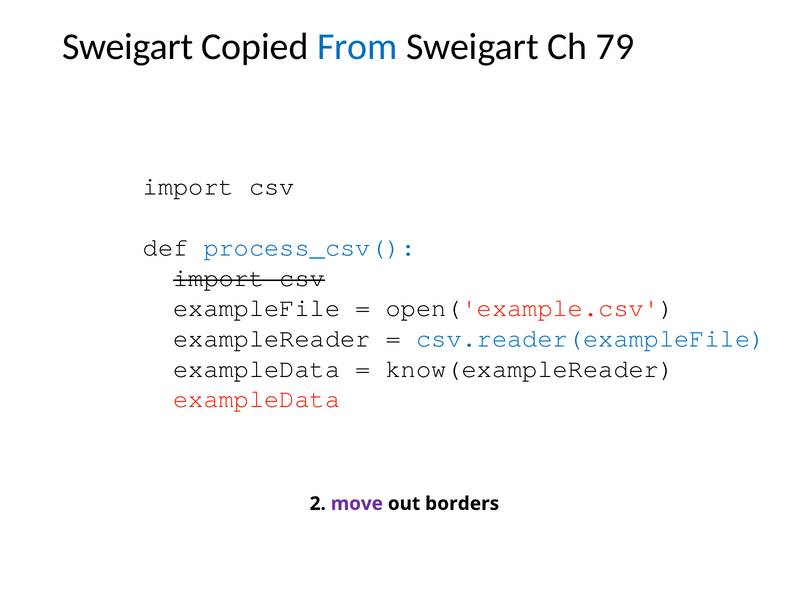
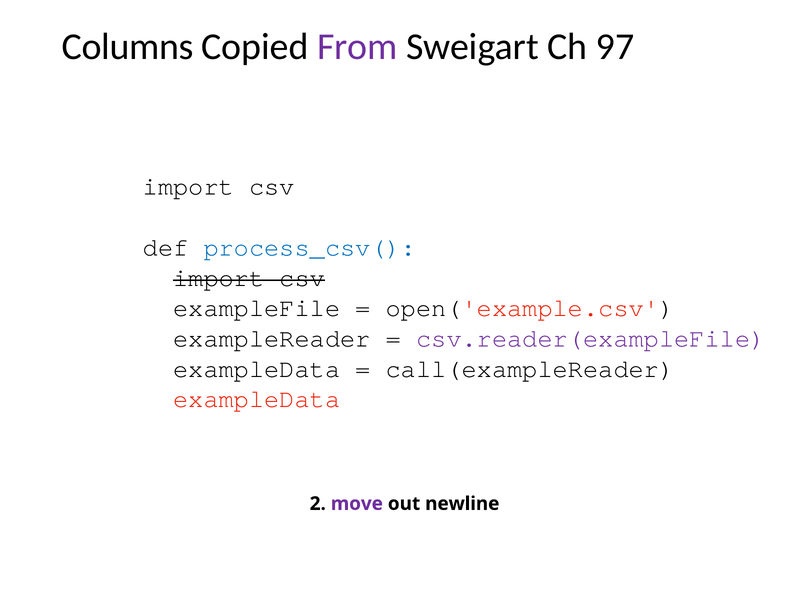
Sweigart: Sweigart -> Columns (128, 47)
From colour: blue -> purple (357, 47)
79: 79 -> 97 (615, 47)
csv.reader(exampleFile colour: blue -> purple (591, 338)
know(exampleReader: know(exampleReader -> call(exampleReader (530, 369)
borders: borders -> newline (462, 503)
